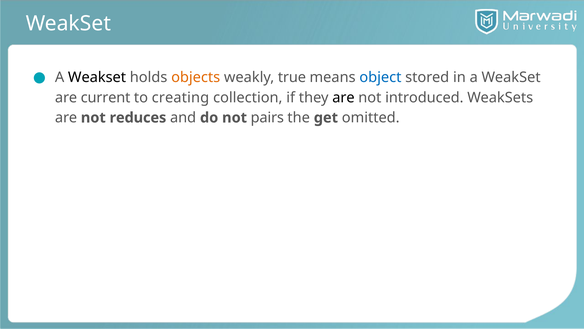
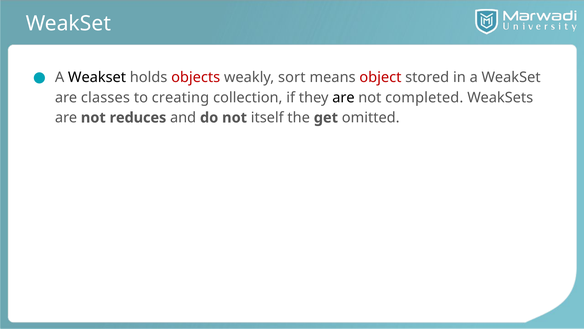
objects colour: orange -> red (196, 77)
true: true -> sort (292, 77)
object colour: blue -> red (380, 77)
current: current -> classes (105, 97)
introduced: introduced -> completed (424, 97)
pairs: pairs -> itself (267, 118)
